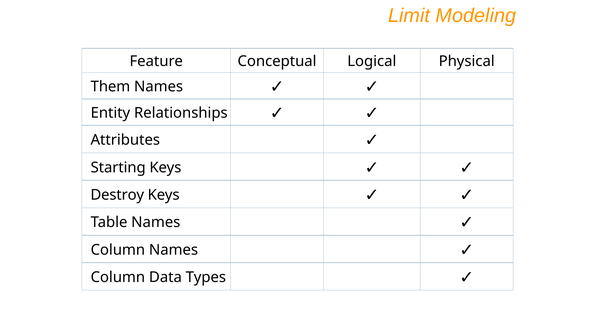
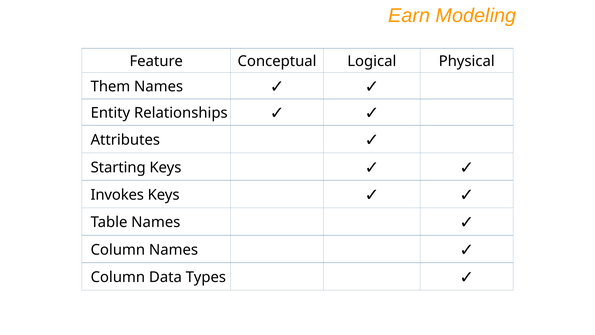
Limit: Limit -> Earn (409, 15)
Destroy: Destroy -> Invokes (117, 195)
